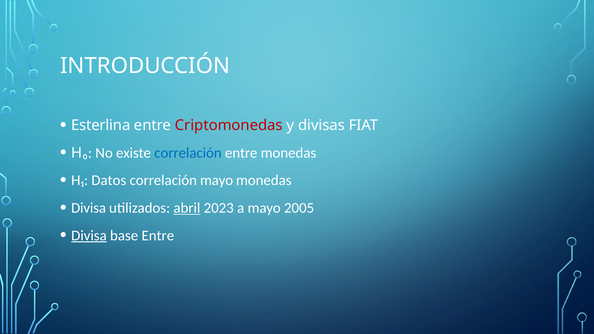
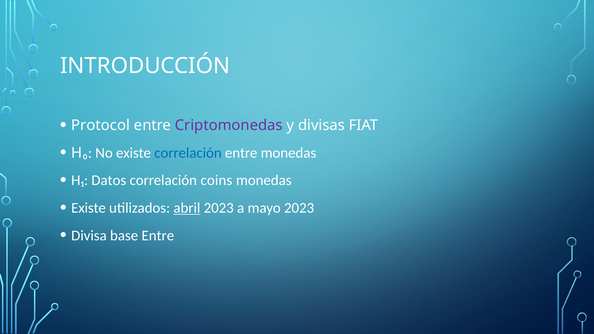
Esterlina: Esterlina -> Protocol (101, 125)
Criptomonedas colour: red -> purple (229, 125)
correlación mayo: mayo -> coins (216, 180)
Divisa: Divisa -> Existe (89, 208)
mayo 2005: 2005 -> 2023 (299, 208)
Divisa underline: present -> none (89, 236)
